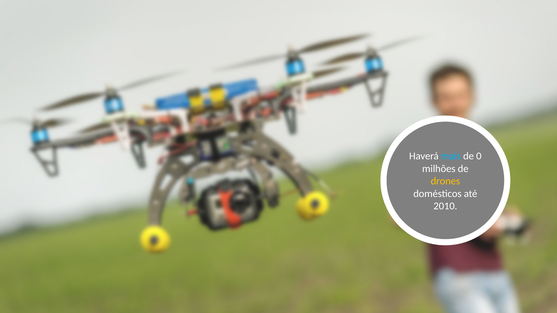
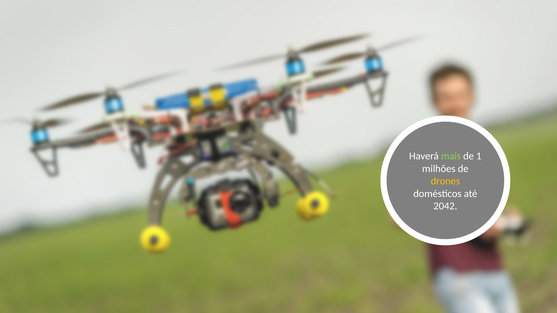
mais colour: light blue -> light green (451, 156)
0: 0 -> 1 (479, 156)
2010: 2010 -> 2042 (445, 206)
